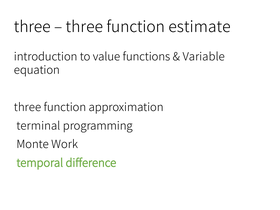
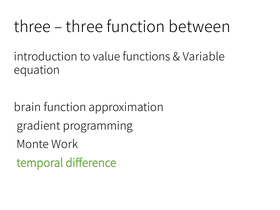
estimate: estimate -> between (200, 27)
three: three -> brain (28, 107)
terminal: terminal -> gradient (38, 126)
